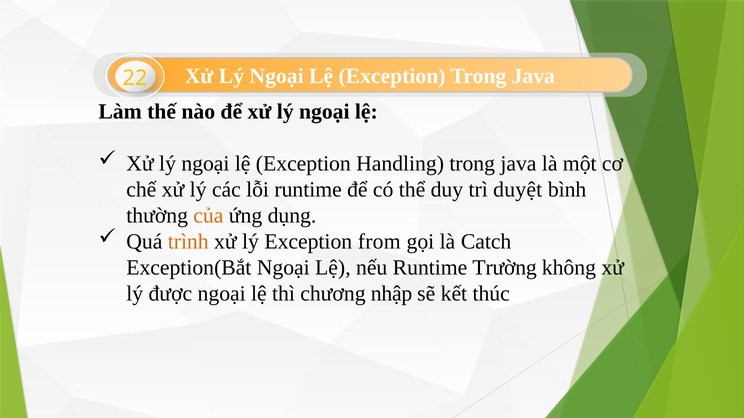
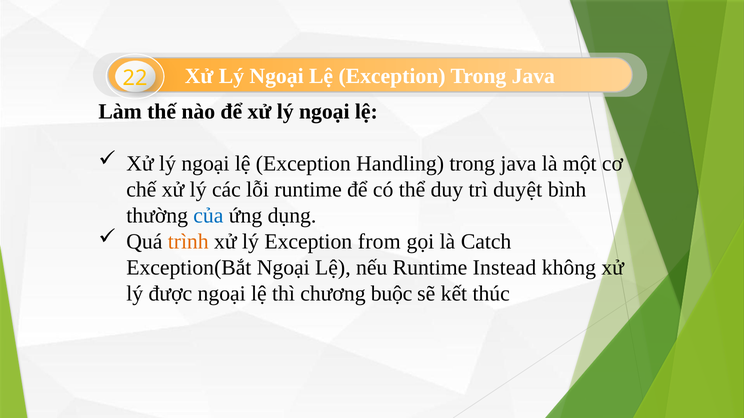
của colour: orange -> blue (208, 216)
Trường: Trường -> Instead (504, 268)
nhập: nhập -> buộc (392, 294)
